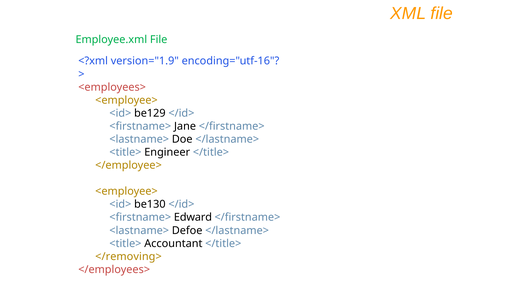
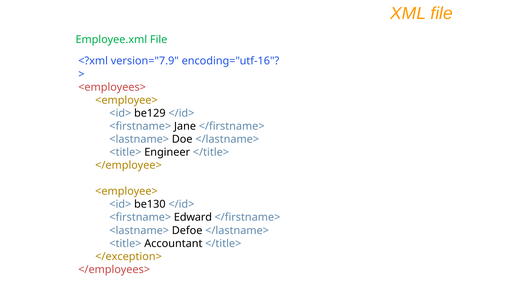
version="1.9: version="1.9 -> version="7.9 (145, 61)
</removing>: </removing> -> </exception> (129, 257)
